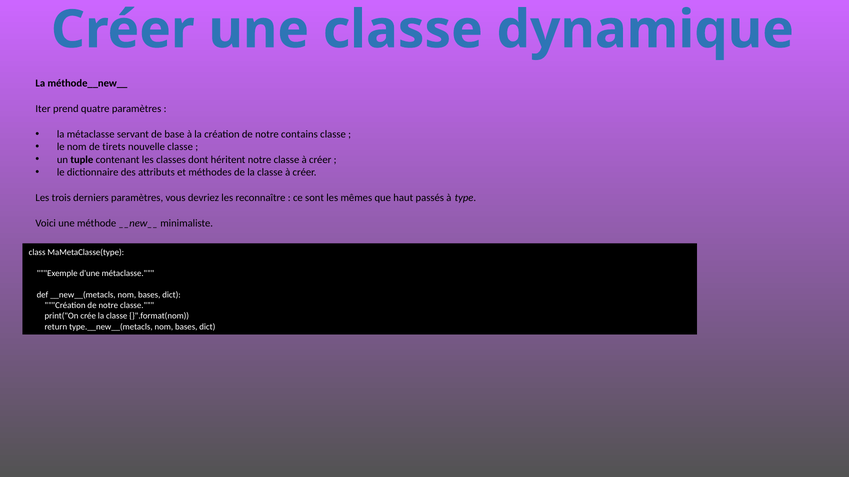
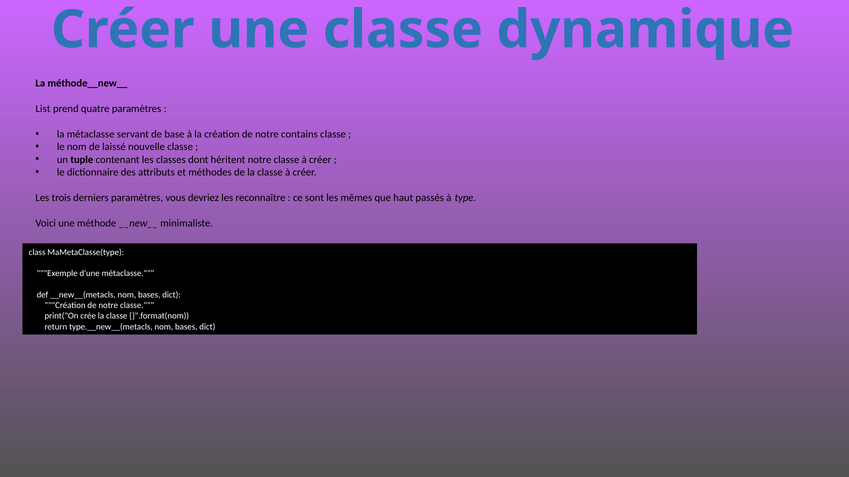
Iter: Iter -> List (43, 109)
tirets: tirets -> laissé (114, 147)
